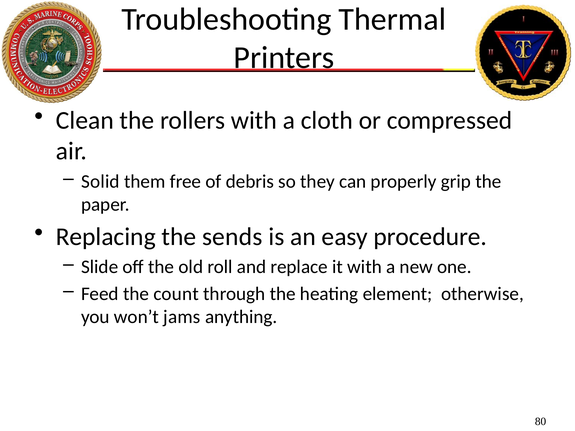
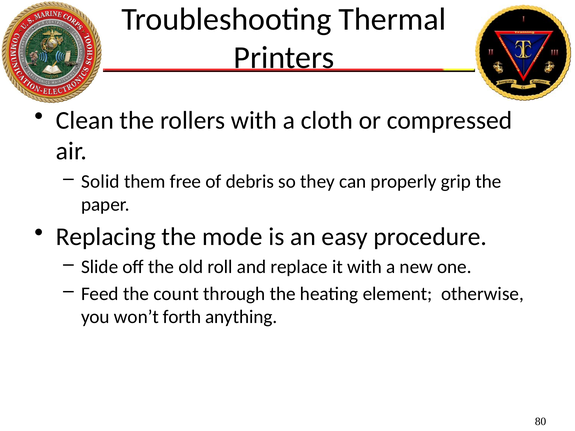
sends: sends -> mode (232, 237)
jams: jams -> forth (182, 317)
